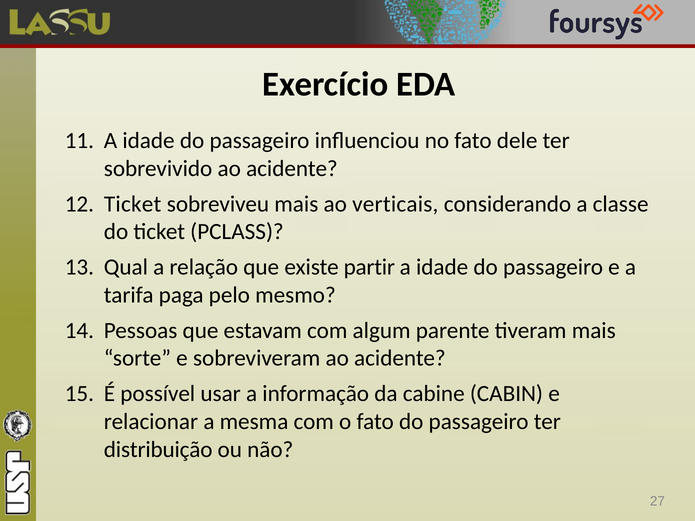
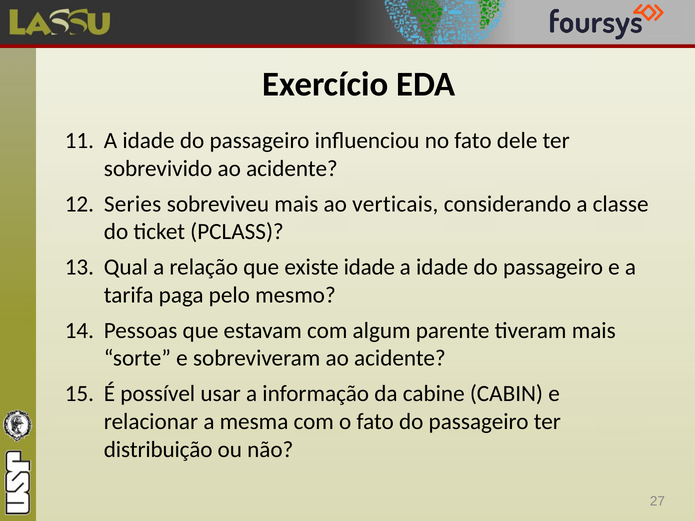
Ticket: Ticket -> Series (133, 204)
existe partir: partir -> idade (369, 267)
